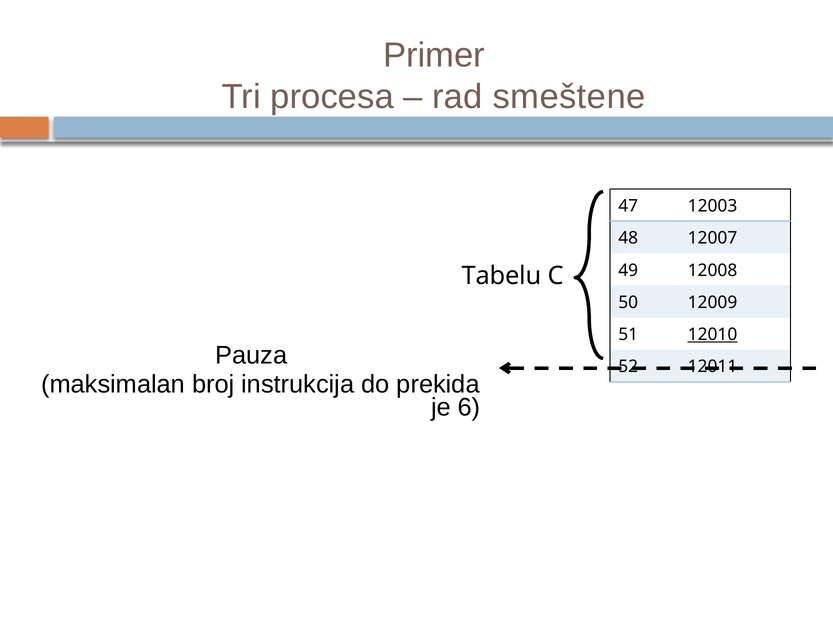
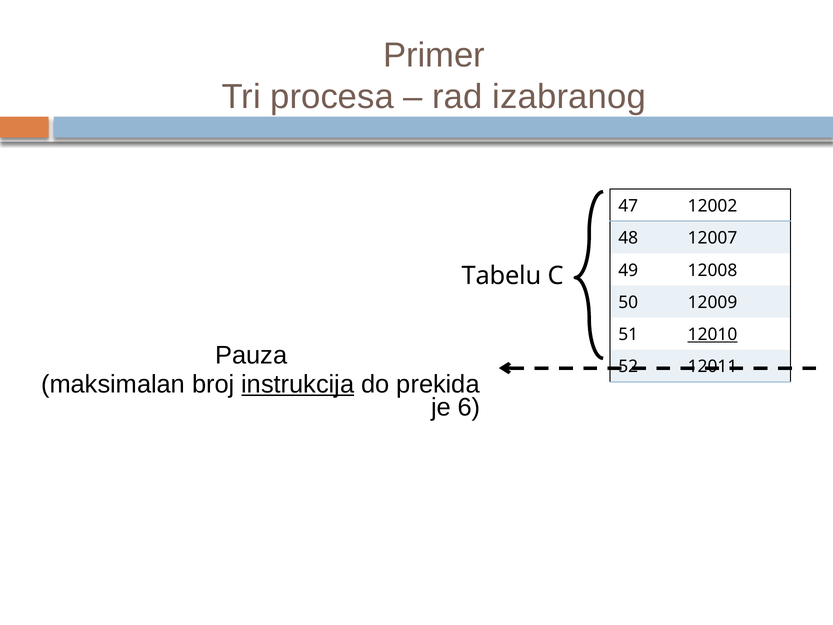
smeštene: smeštene -> izabranog (569, 97)
12003: 12003 -> 12002 (713, 206)
instrukcija underline: none -> present (298, 384)
